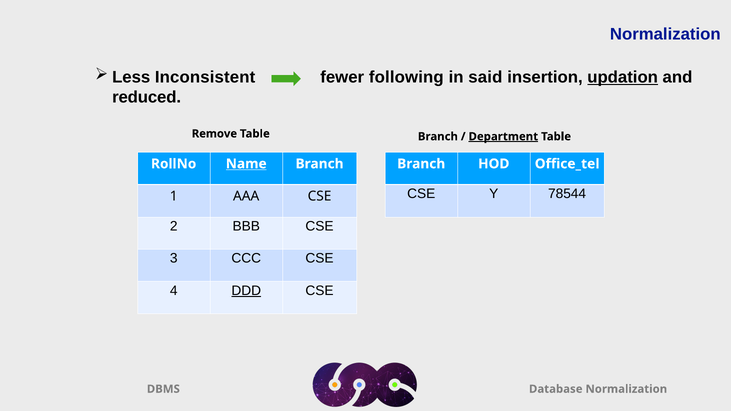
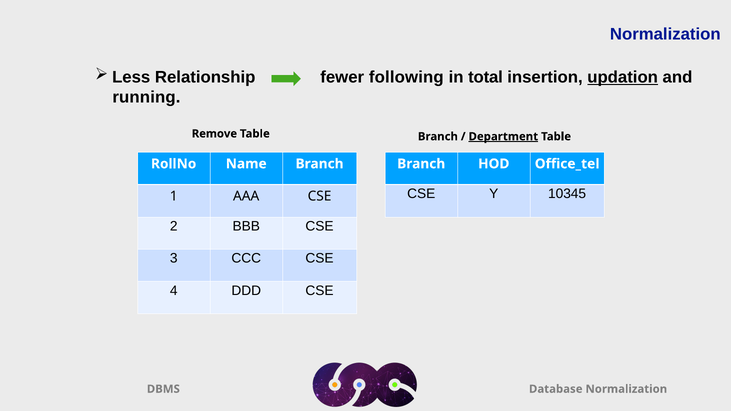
Inconsistent: Inconsistent -> Relationship (205, 77)
said: said -> total (486, 77)
reduced: reduced -> running (146, 97)
Name underline: present -> none (246, 164)
78544: 78544 -> 10345 (567, 194)
DDD underline: present -> none (246, 291)
